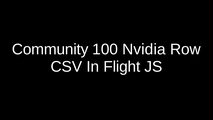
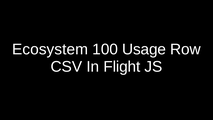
Community: Community -> Ecosystem (50, 49)
Nvidia: Nvidia -> Usage (144, 49)
